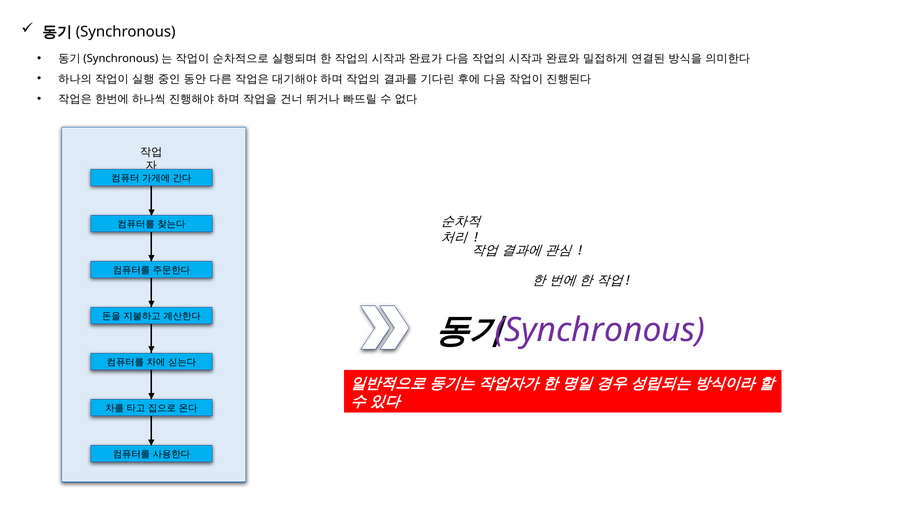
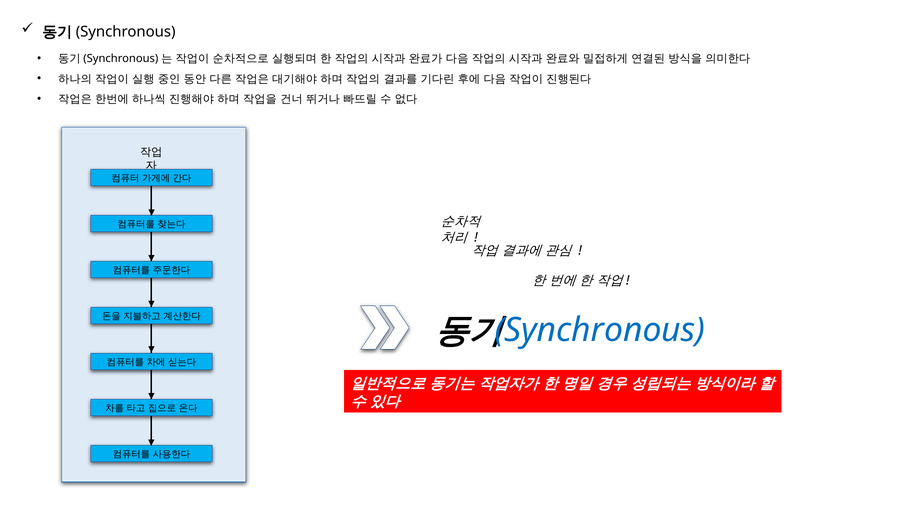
Synchronous colour: purple -> blue (600, 330)
